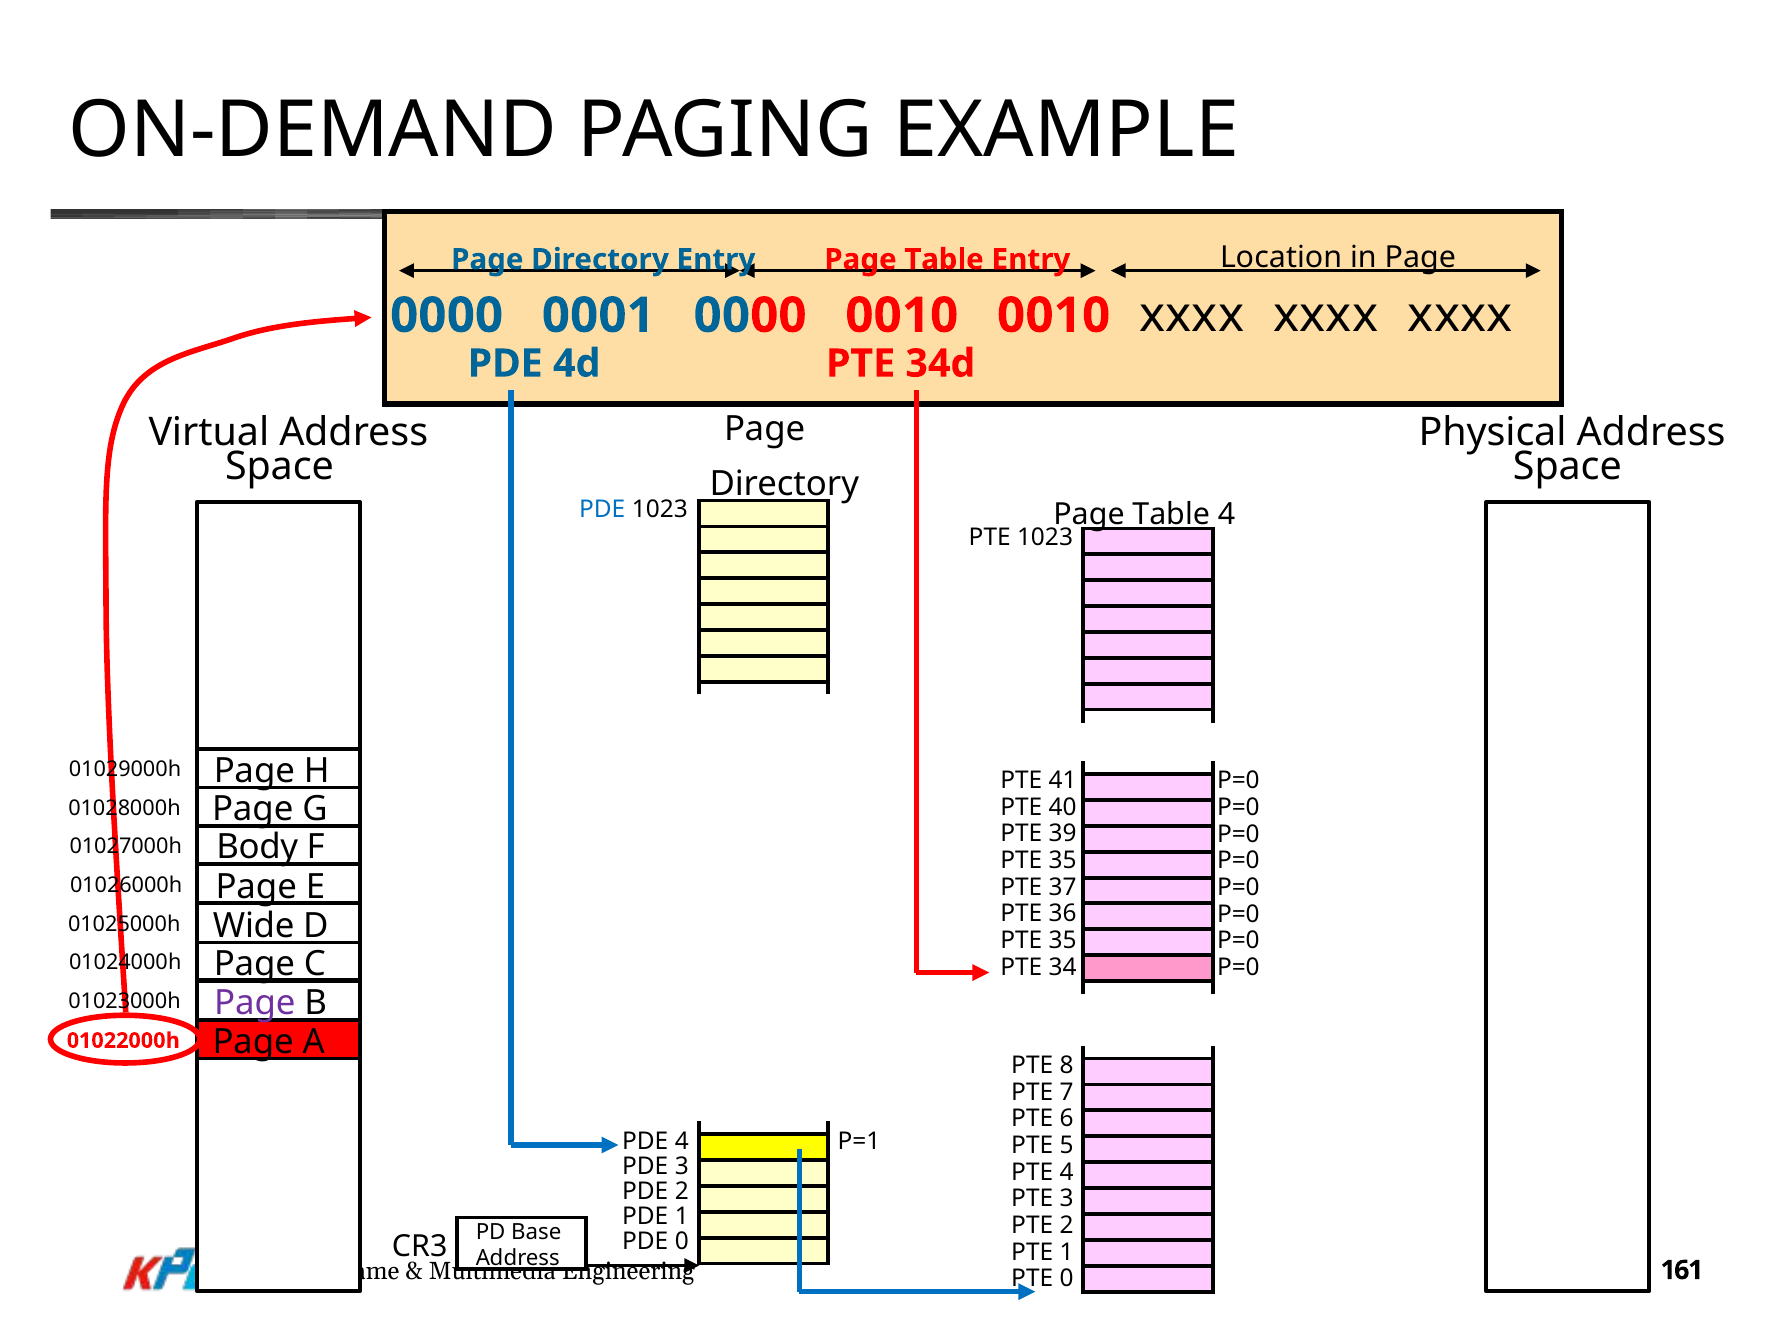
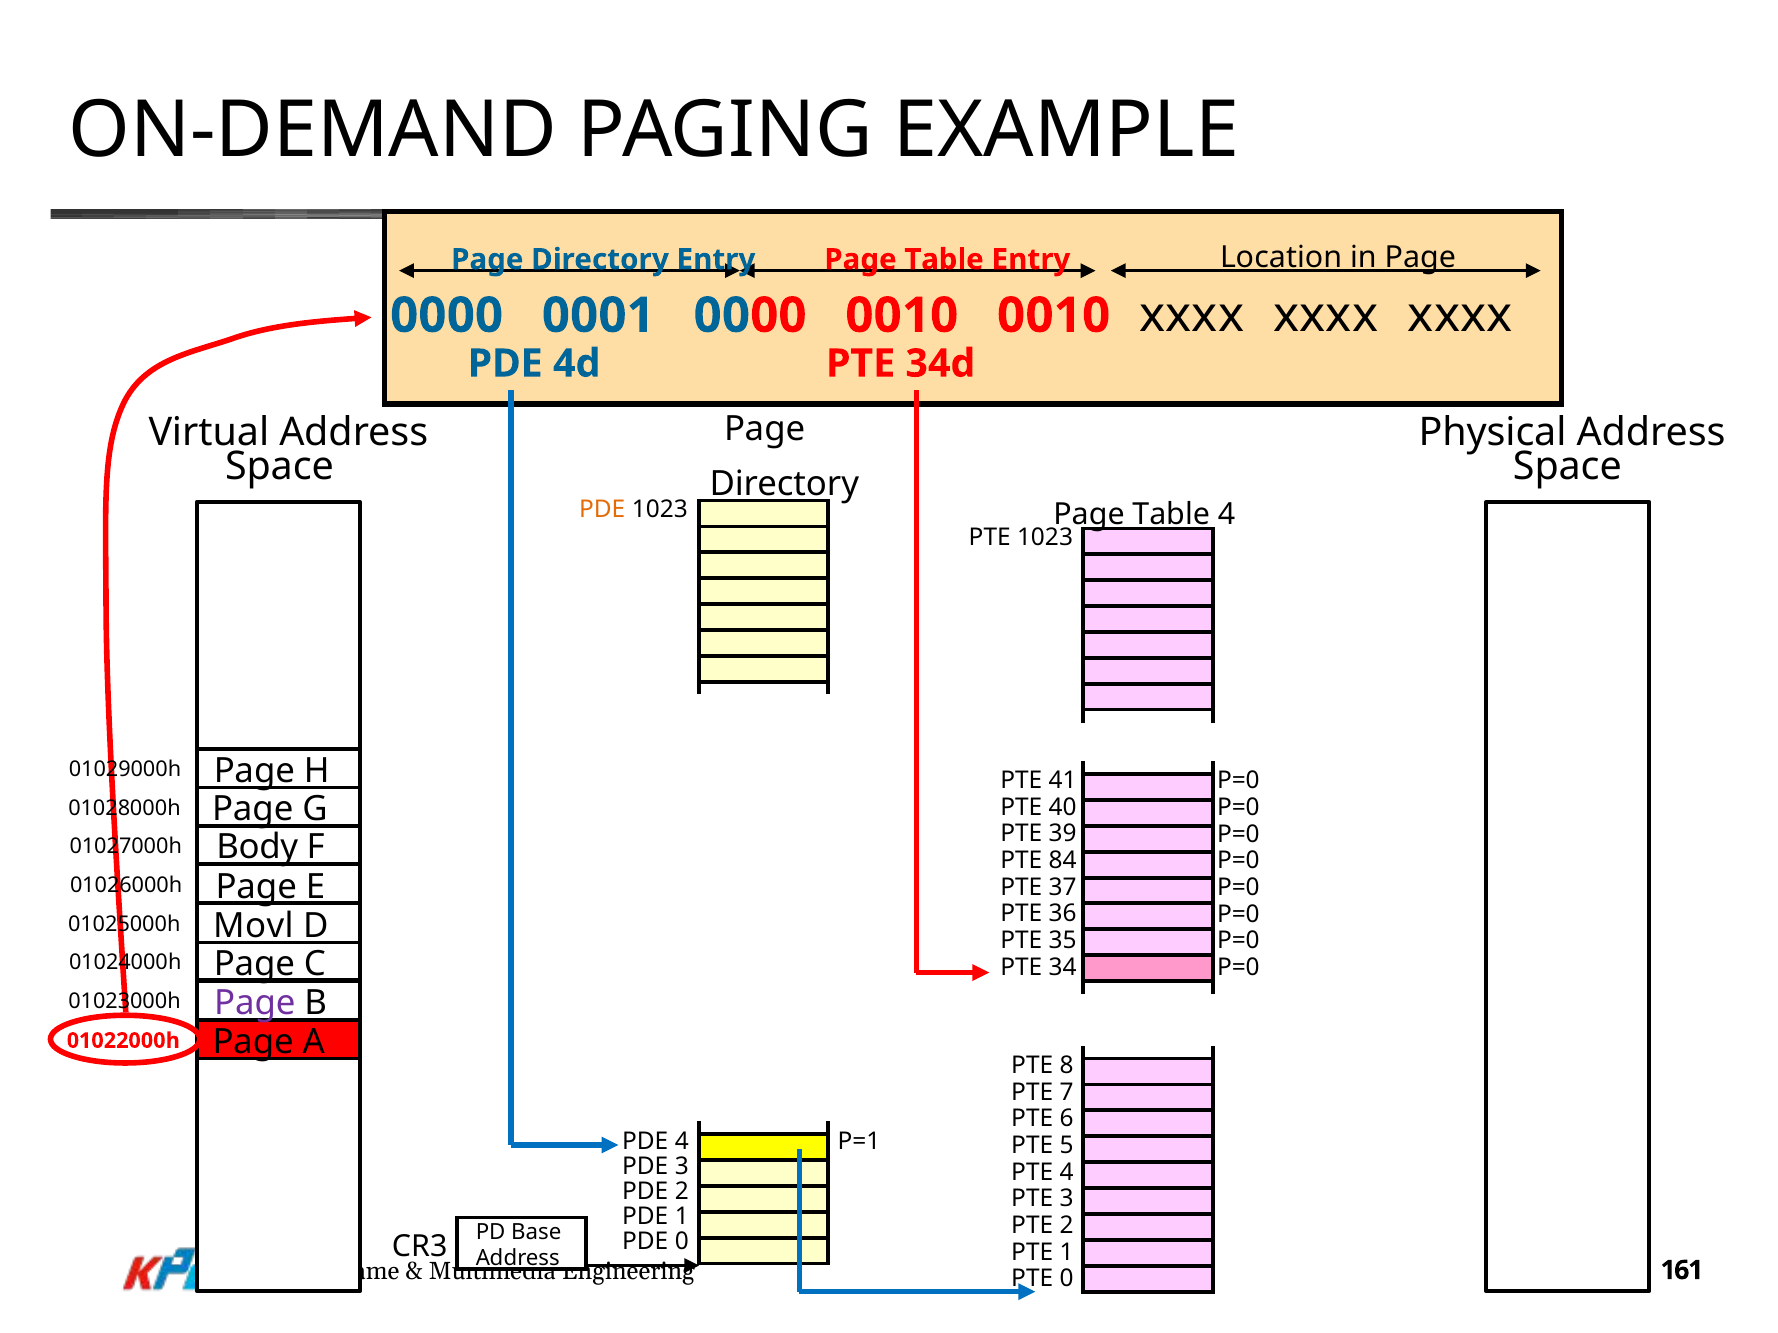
PDE colour: blue -> orange (602, 510)
35: 35 -> 84 (1063, 861)
Wide: Wide -> Movl (253, 926)
